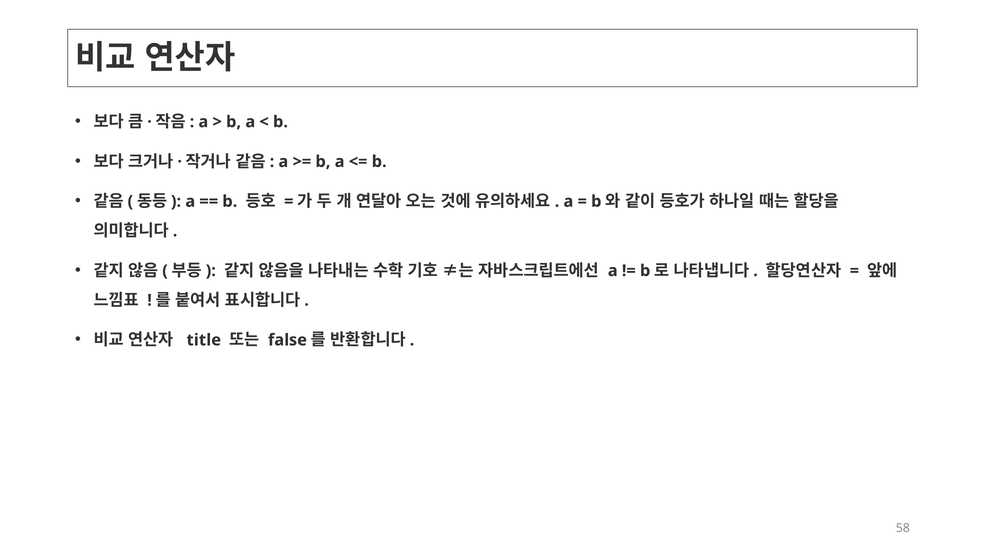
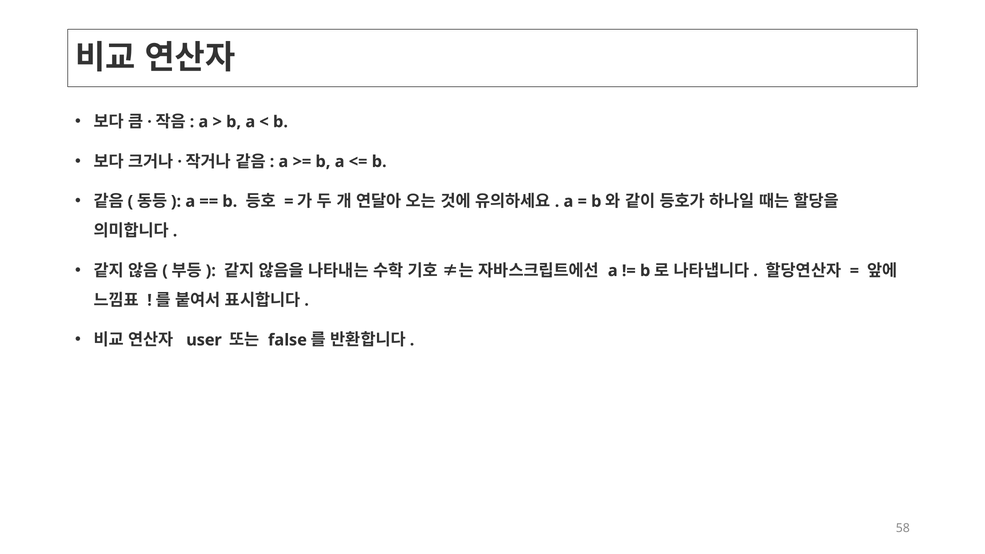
title: title -> user (204, 340)
